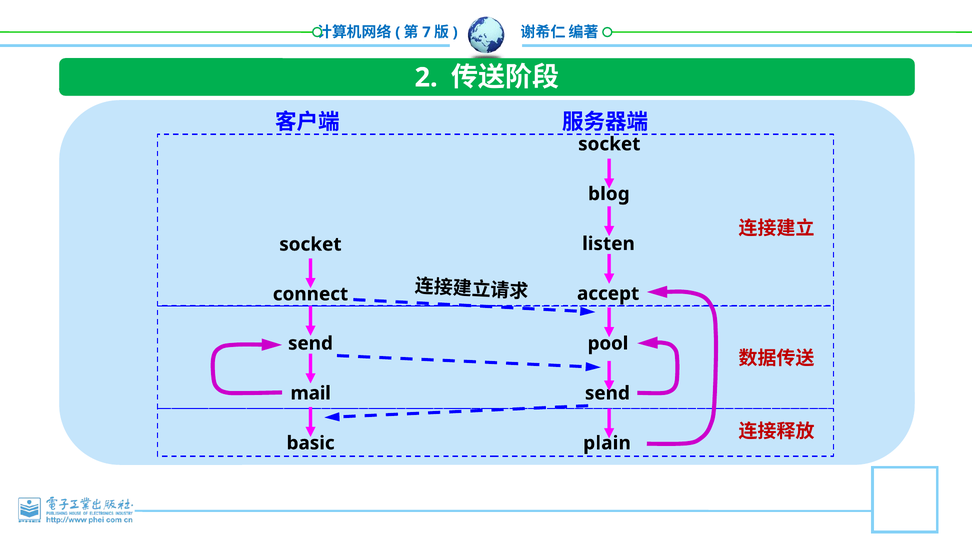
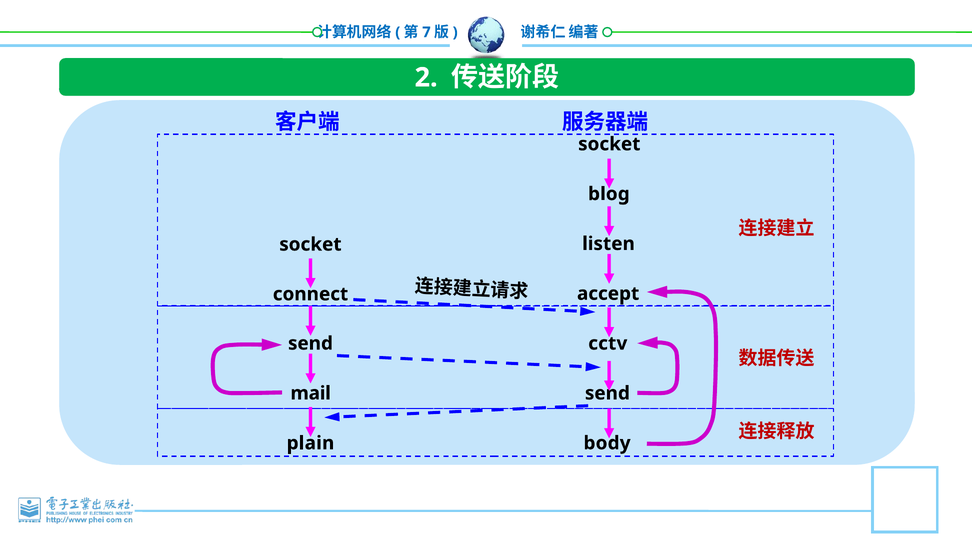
pool: pool -> cctv (608, 343)
basic: basic -> plain (311, 443)
plain: plain -> body (607, 443)
